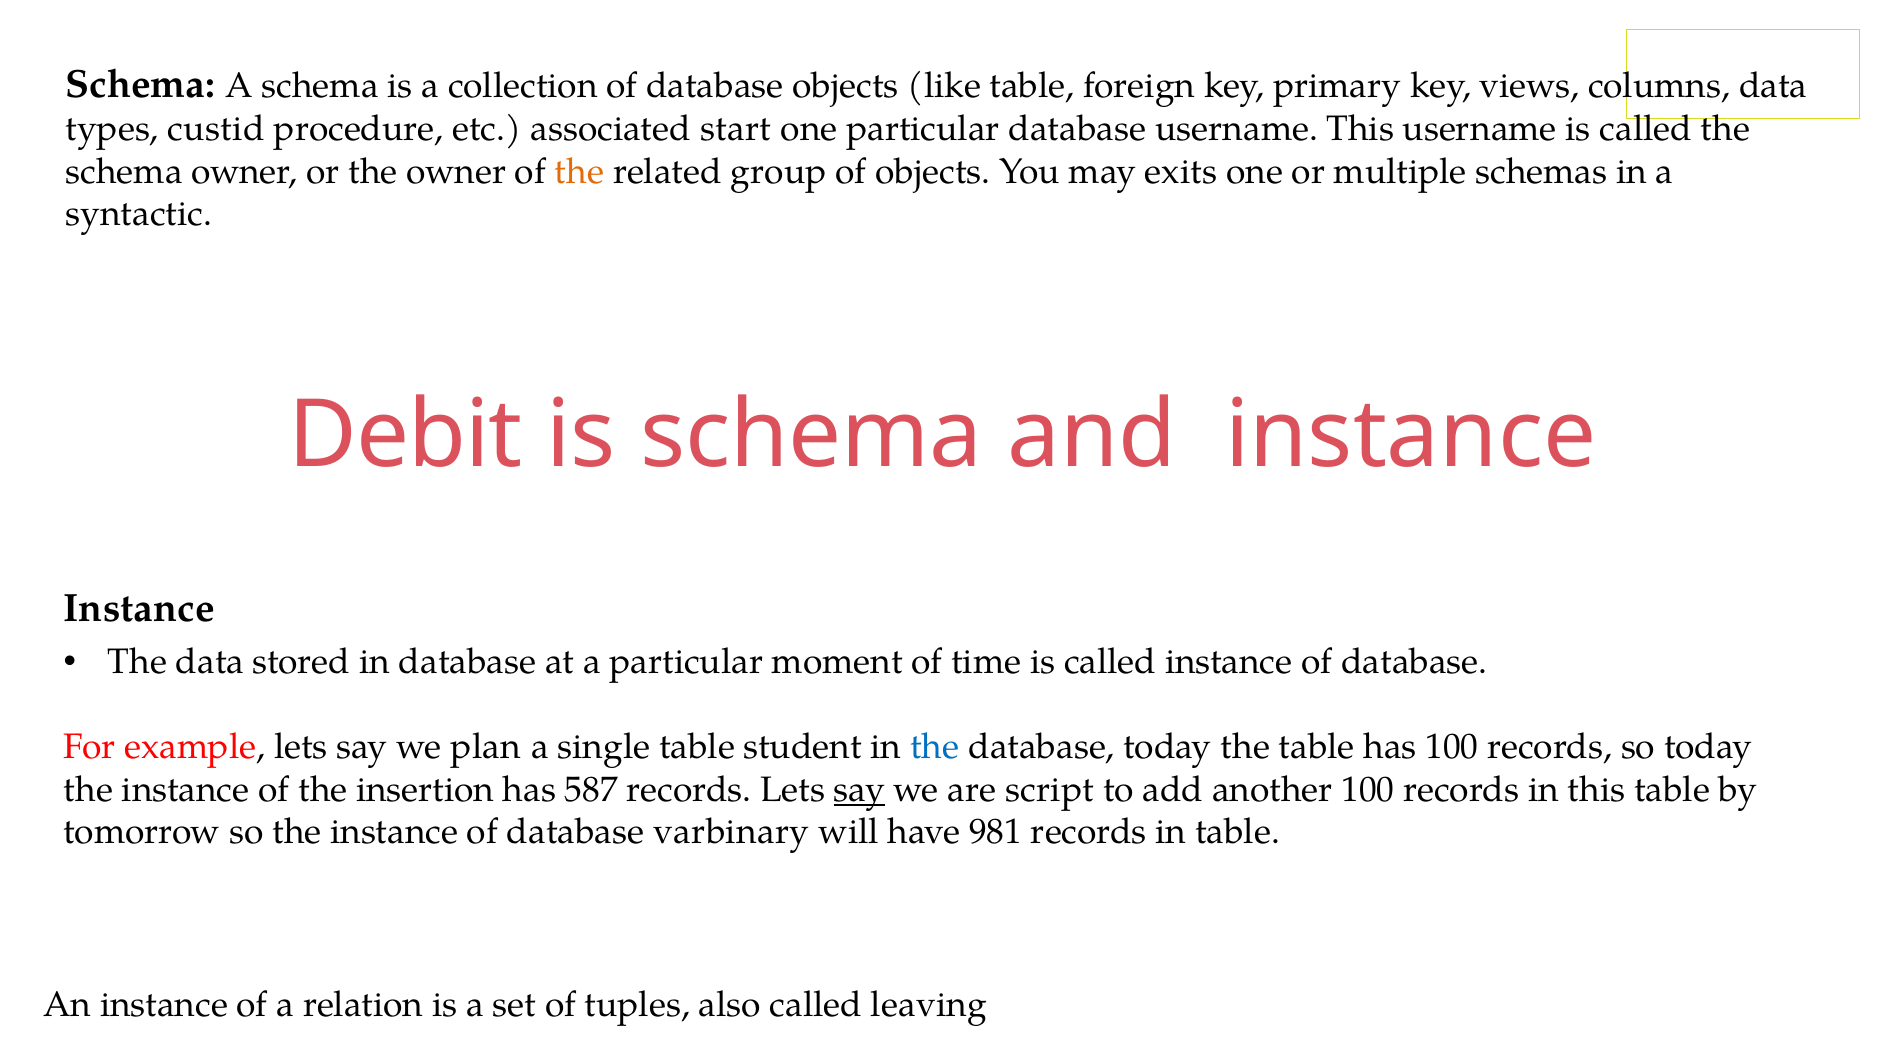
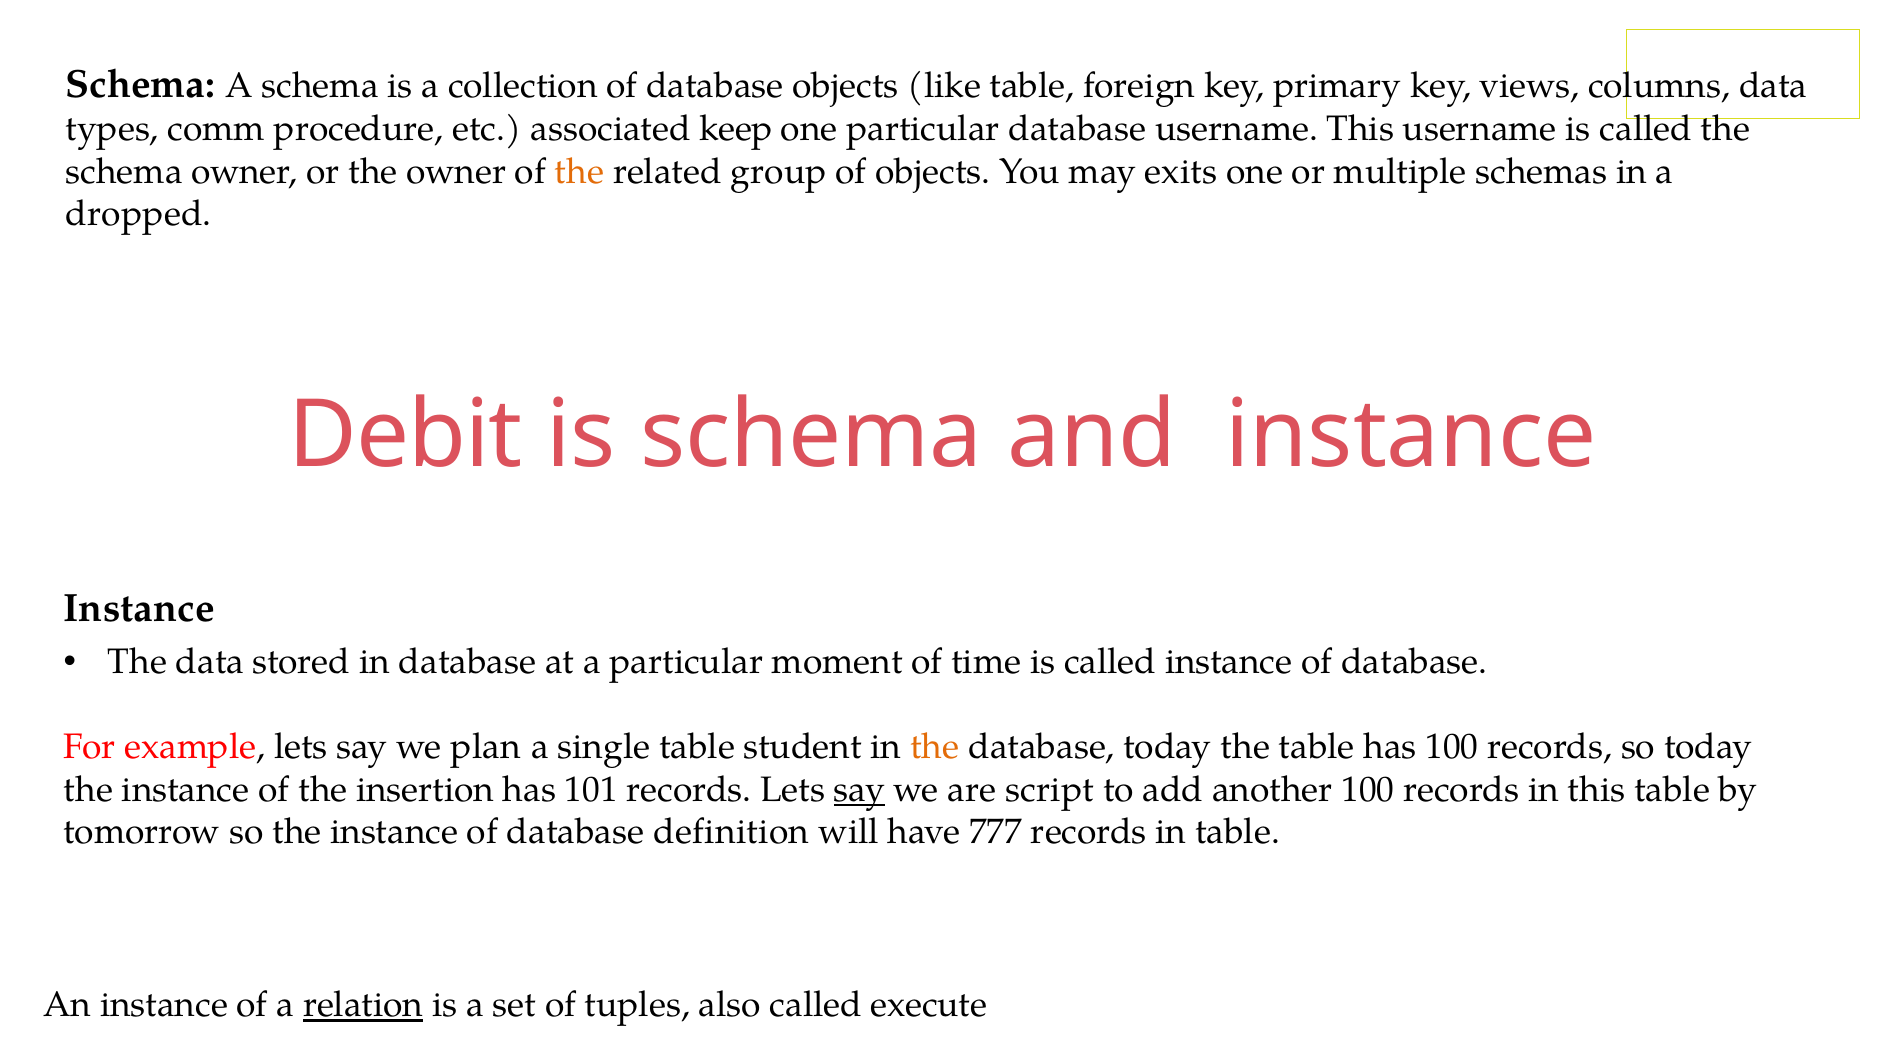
custid: custid -> comm (216, 129)
start: start -> keep (736, 129)
syntactic: syntactic -> dropped (139, 214)
the colour: blue -> orange (935, 747)
587: 587 -> 101 (591, 789)
varbinary: varbinary -> definition (731, 832)
981: 981 -> 777 (996, 832)
relation underline: none -> present (363, 1005)
leaving: leaving -> execute (929, 1005)
